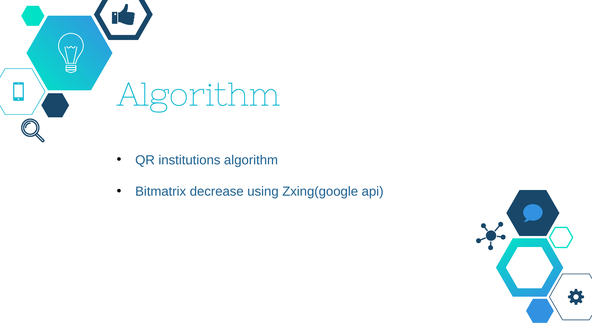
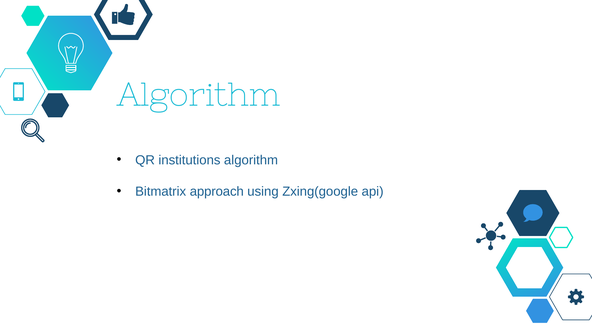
decrease: decrease -> approach (217, 192)
